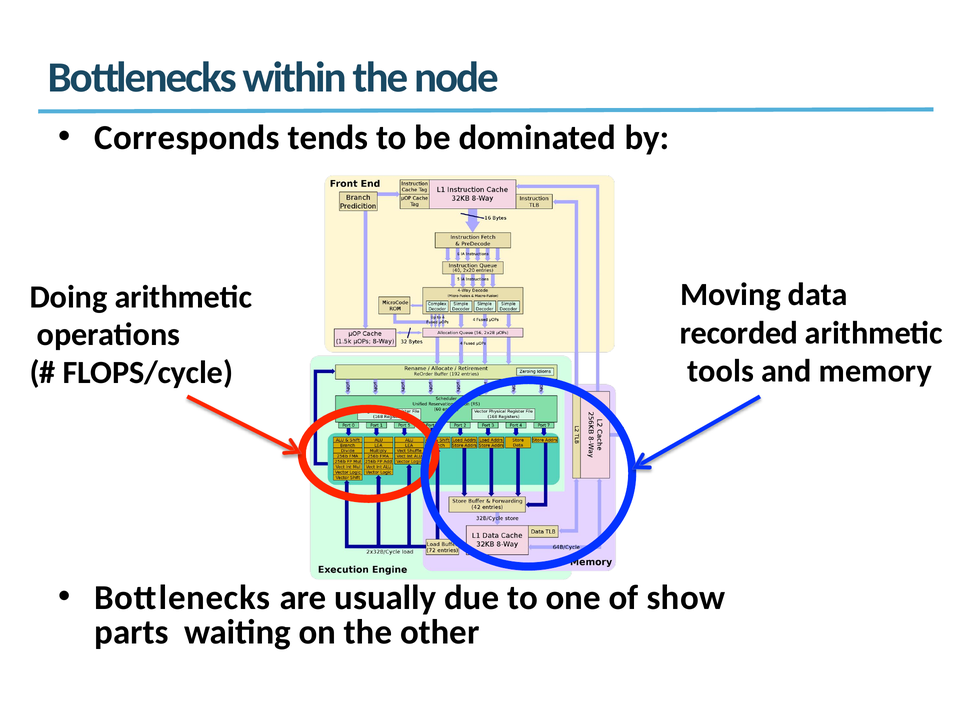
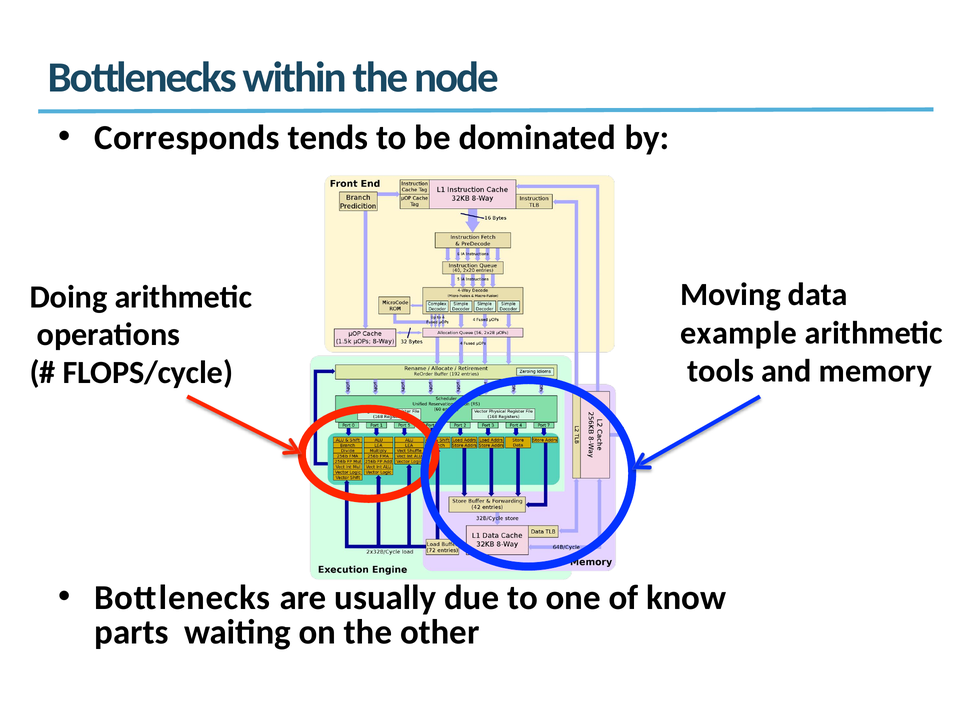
recorded: recorded -> example (739, 333)
show: show -> know (686, 598)
